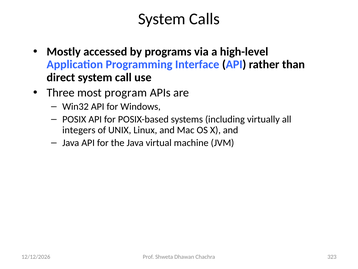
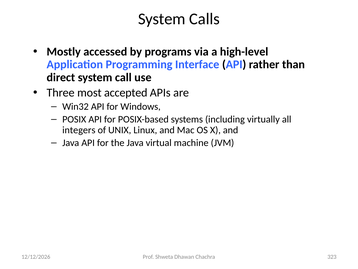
program: program -> accepted (126, 93)
